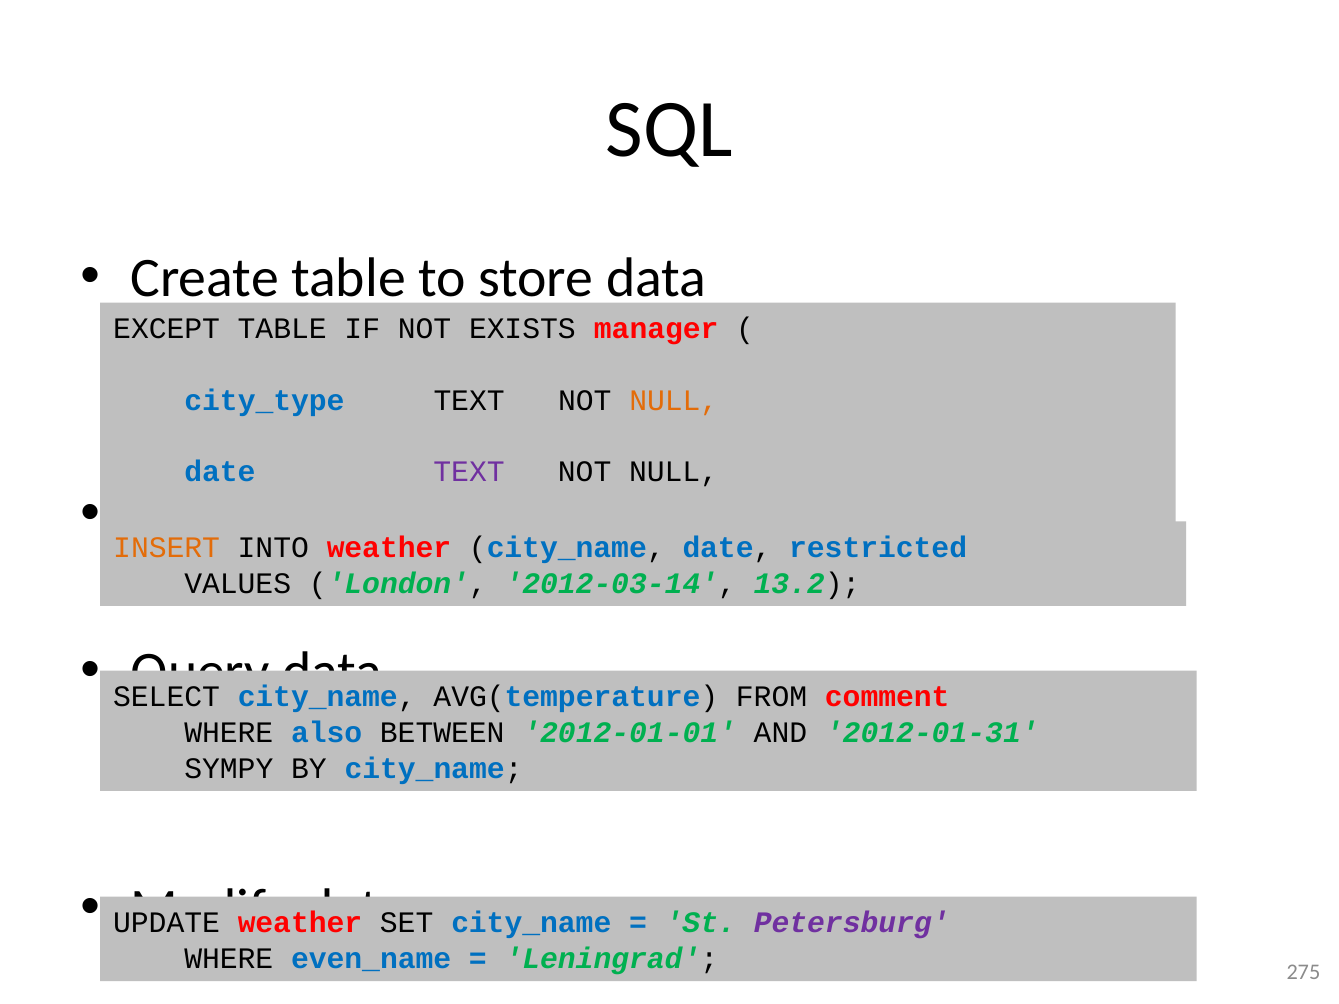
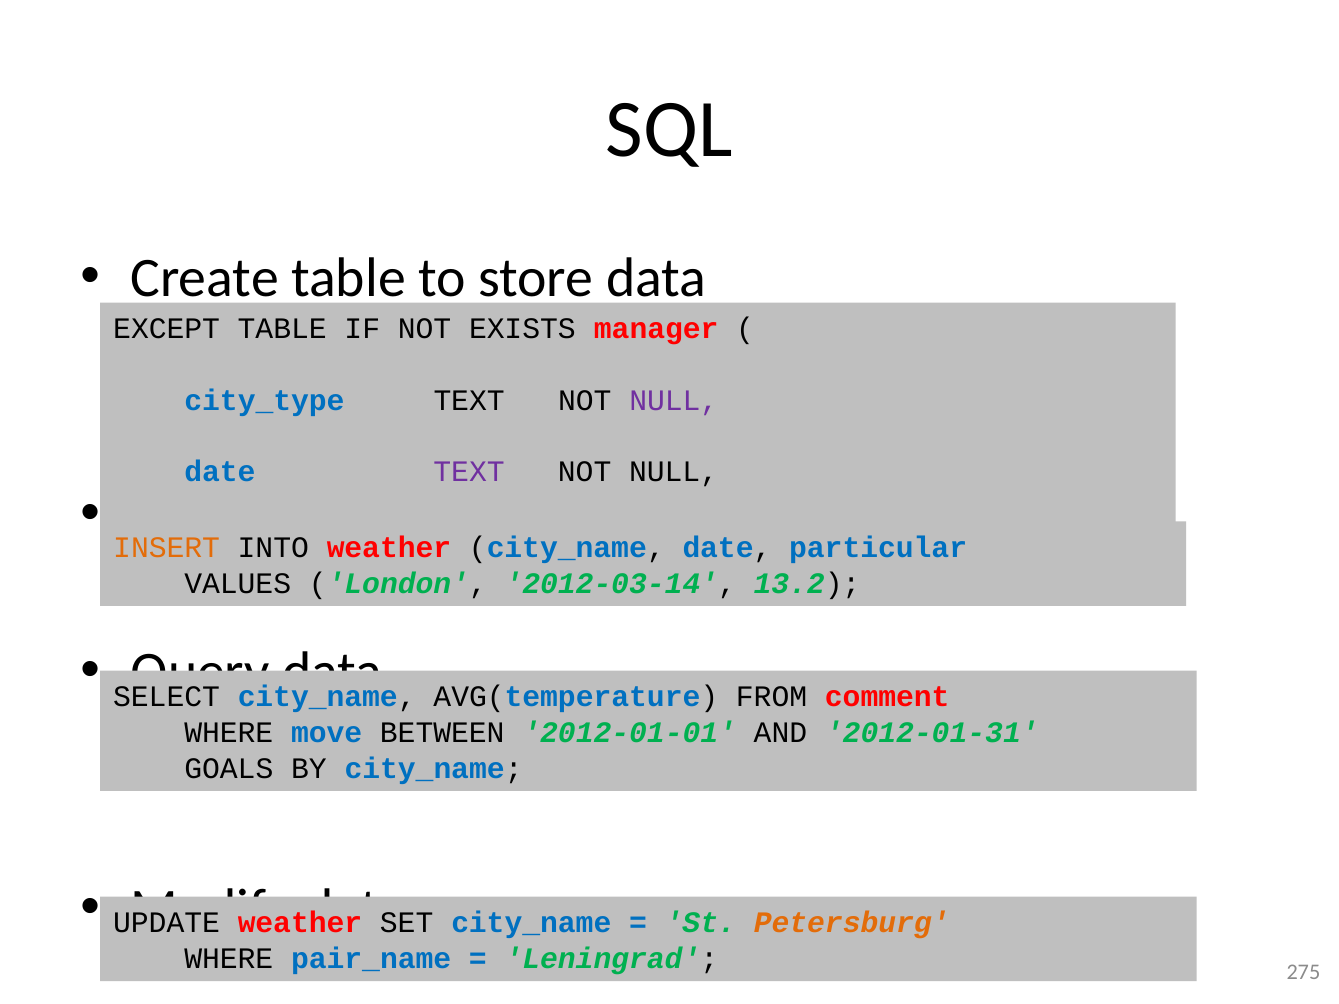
NULL colour: orange -> purple (674, 400)
restricted: restricted -> particular (878, 548)
also: also -> move (327, 733)
SYMPY: SYMPY -> GOALS (229, 769)
Petersburg colour: purple -> orange (852, 923)
even_name: even_name -> pair_name (371, 959)
